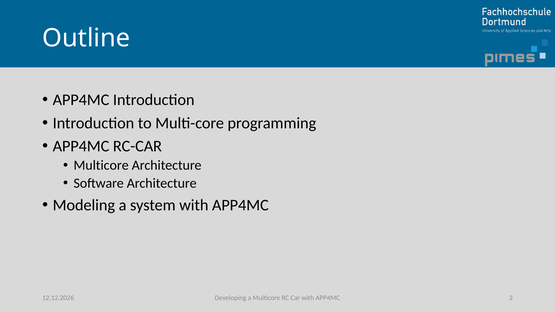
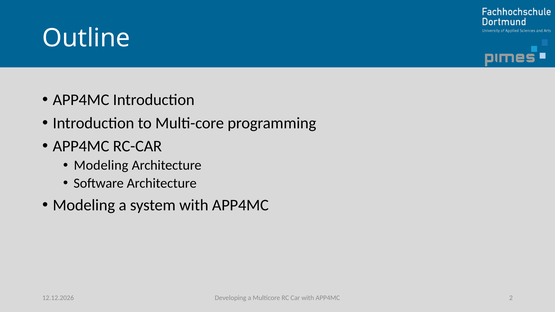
Multicore: Multicore -> Modeling (101, 165)
